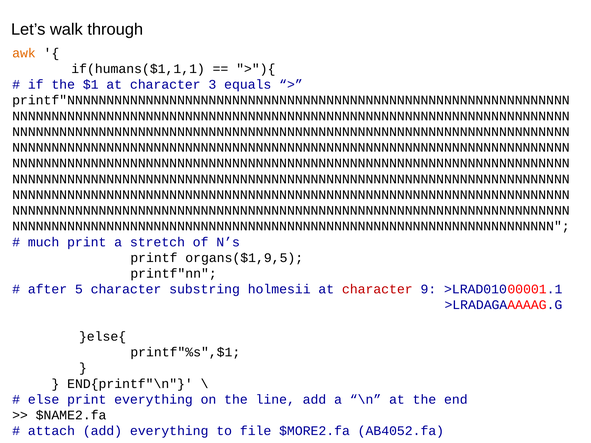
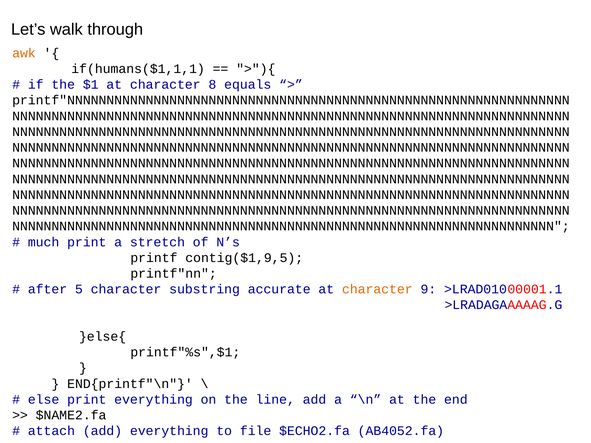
3: 3 -> 8 (212, 85)
organs($1,9,5: organs($1,9,5 -> contig($1,9,5 (244, 258)
holmesii: holmesii -> accurate (279, 289)
character colour: red -> orange (377, 289)
$MORE2.fa: $MORE2.fa -> $ECHO2.fa (315, 431)
